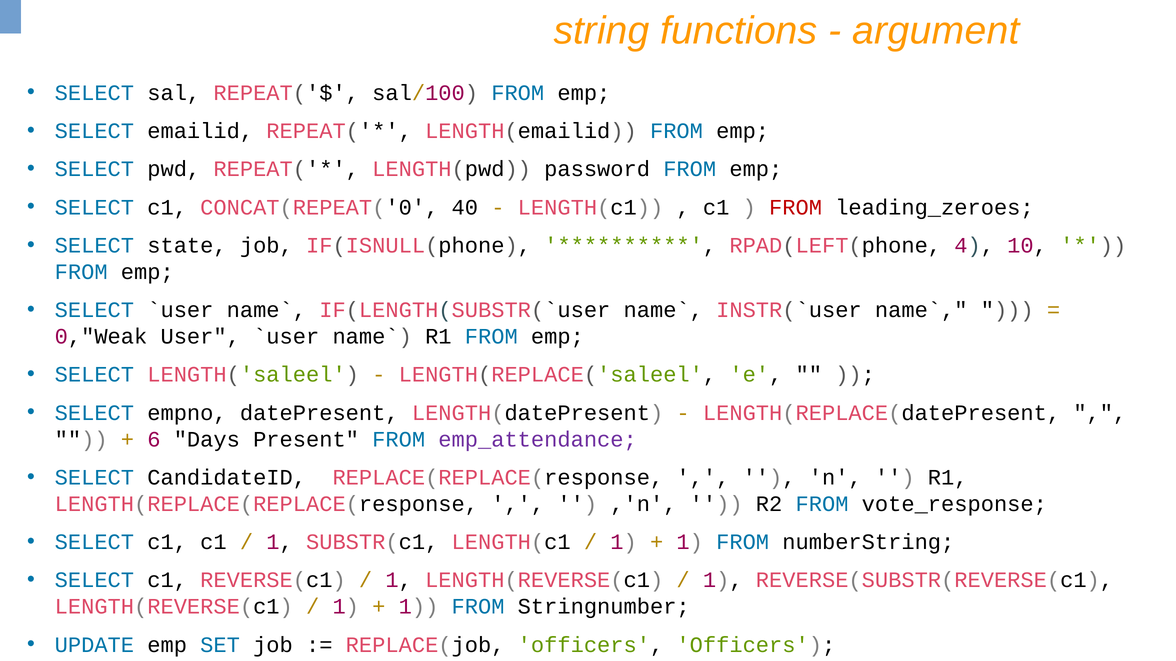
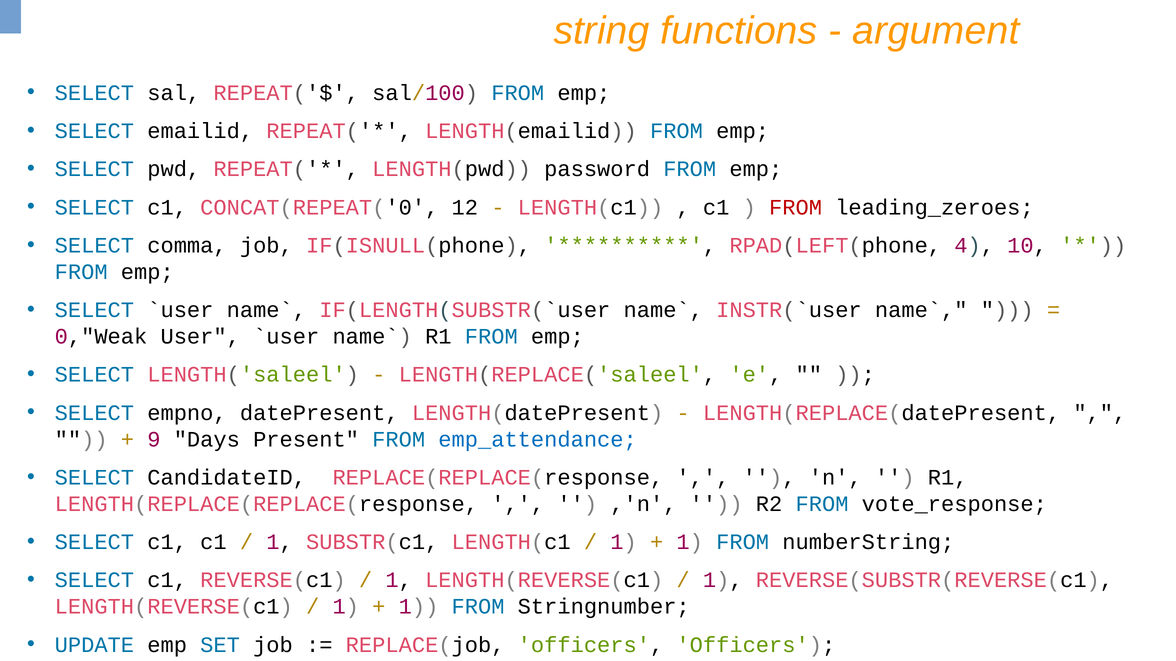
40: 40 -> 12 (465, 207)
state: state -> comma (187, 246)
6: 6 -> 9 (154, 440)
emp_attendance colour: purple -> blue (538, 440)
